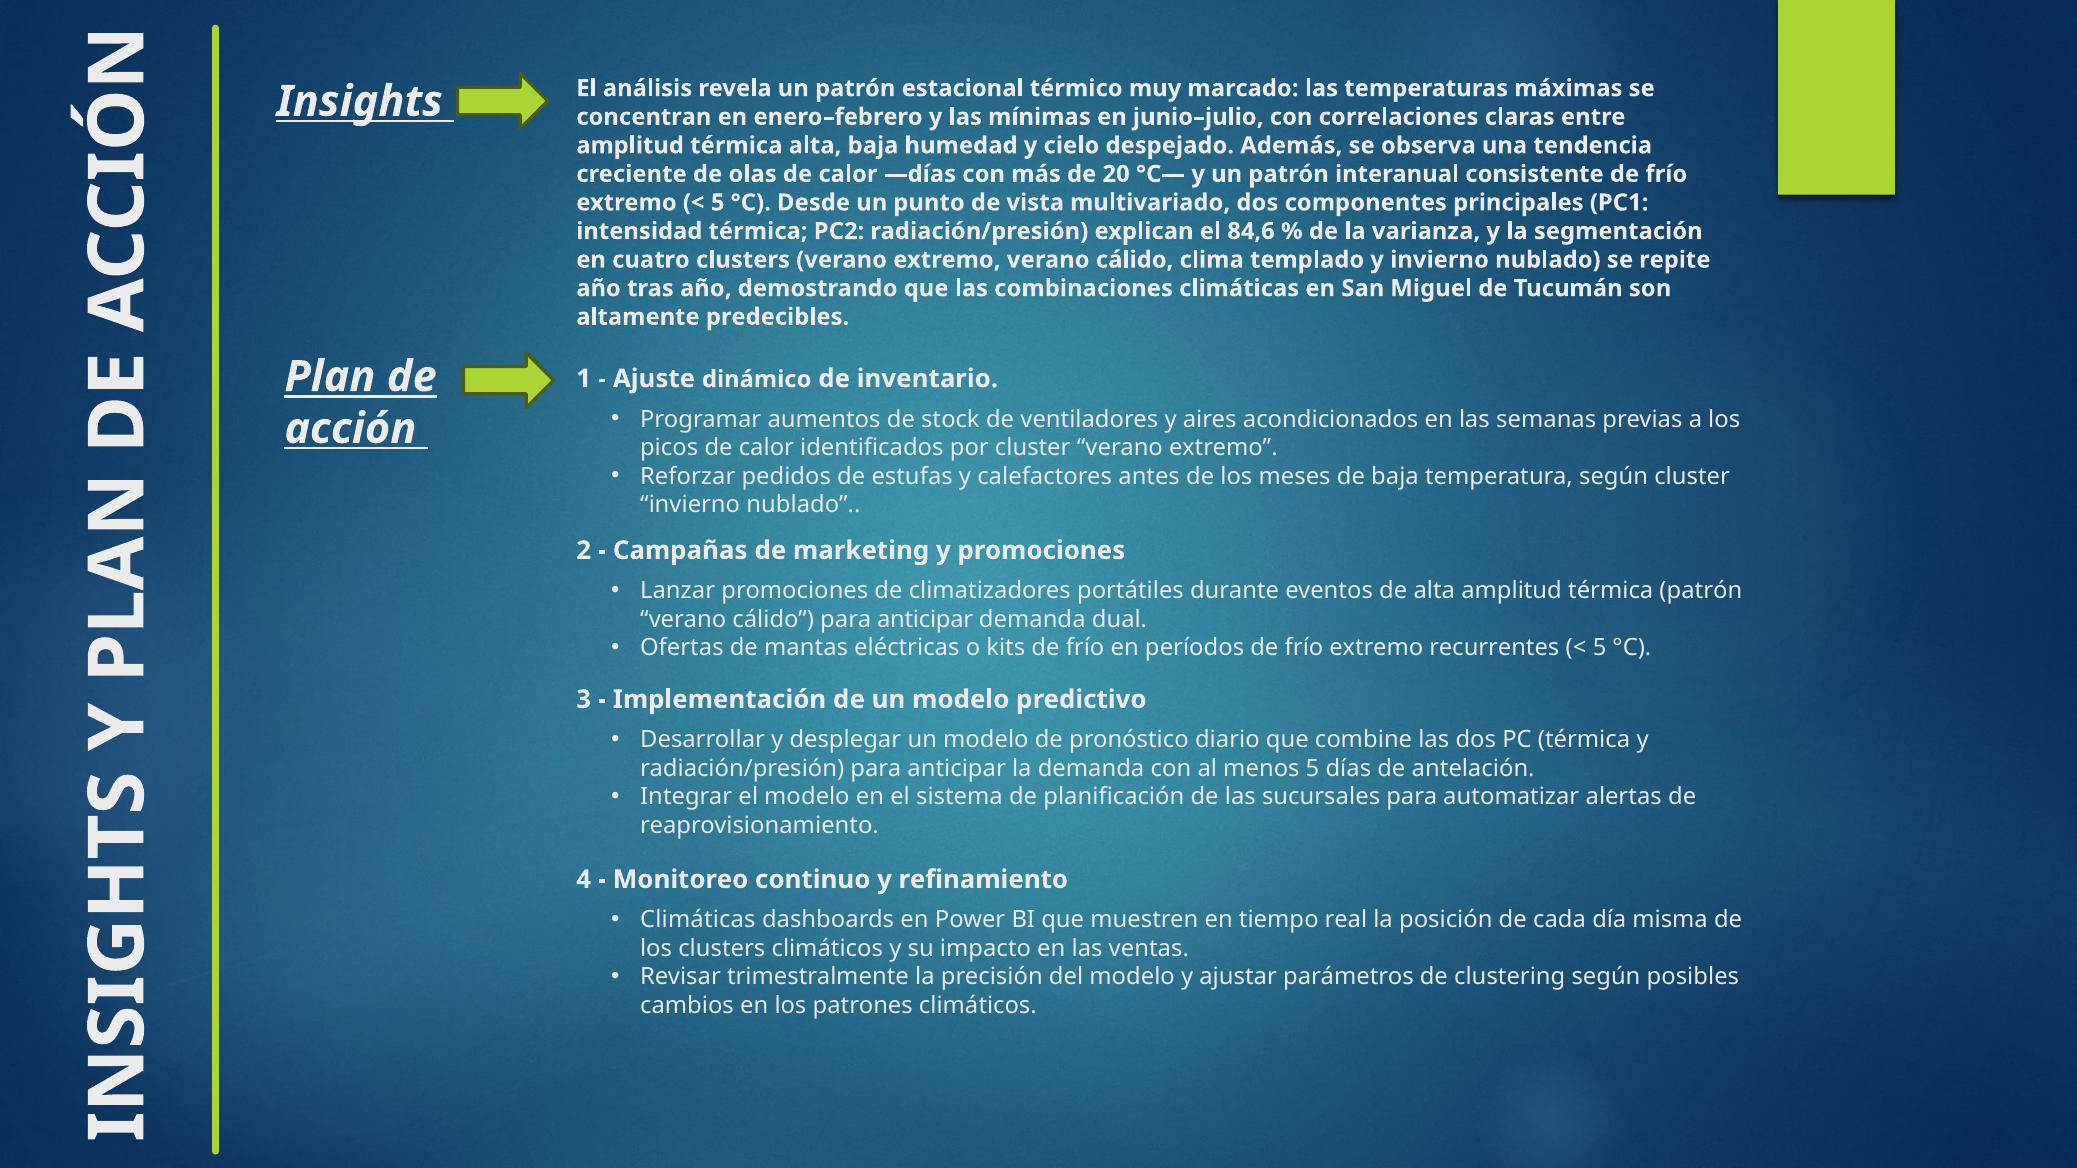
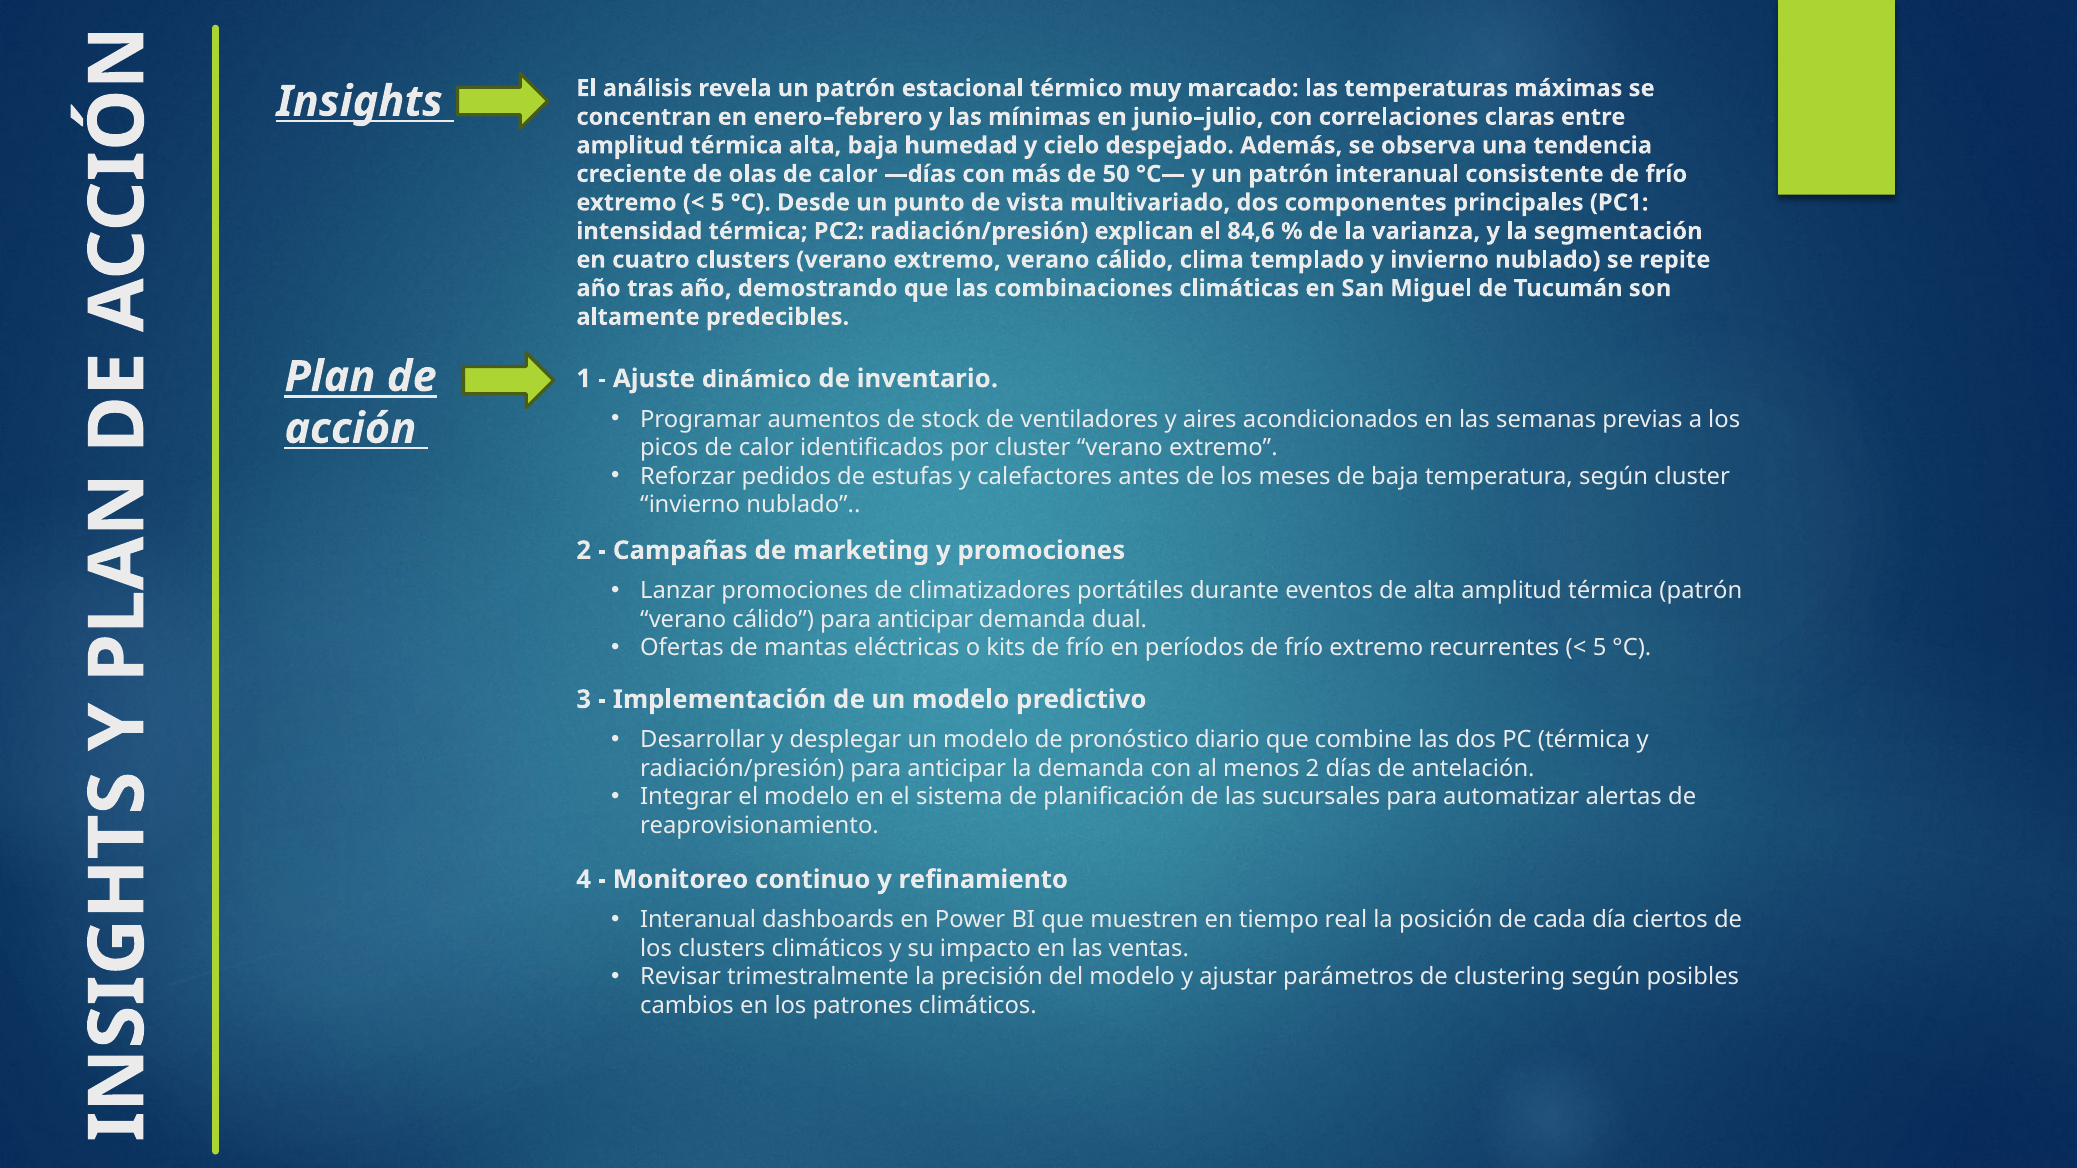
20: 20 -> 50 (1116, 174)
menos 5: 5 -> 2 (1312, 769)
Climáticas: Climáticas -> Interanual (698, 920)
misma: misma -> ciertos (1670, 920)
